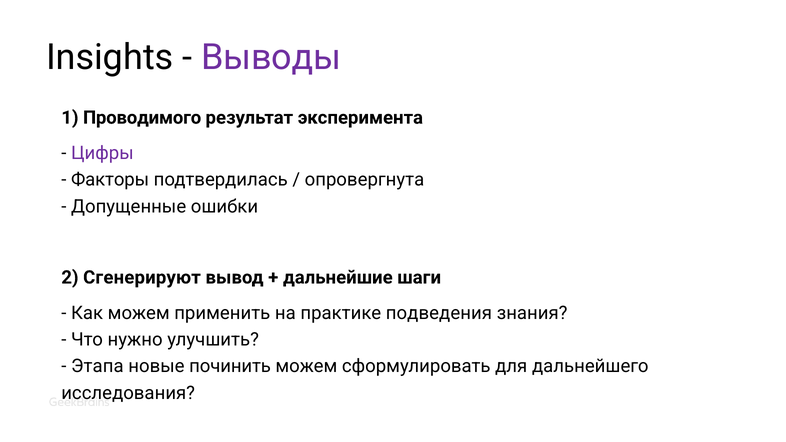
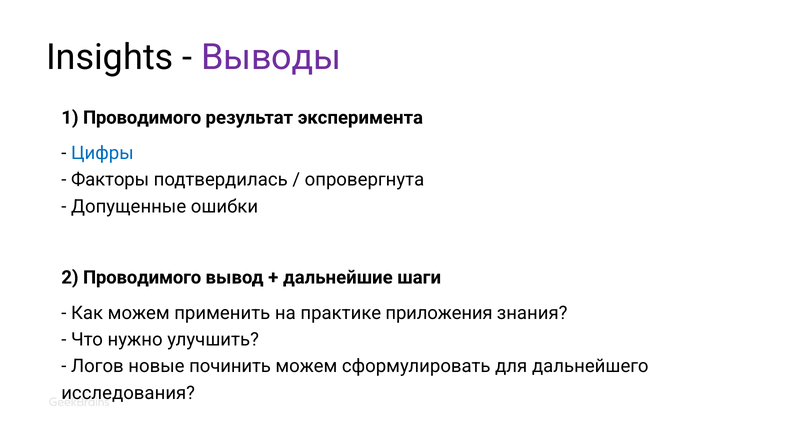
Цифры colour: purple -> blue (102, 153)
2 Сгенерируют: Сгенерируют -> Проводимого (142, 278)
подведения: подведения -> приложения (439, 313)
Этапа: Этапа -> Логов (97, 366)
